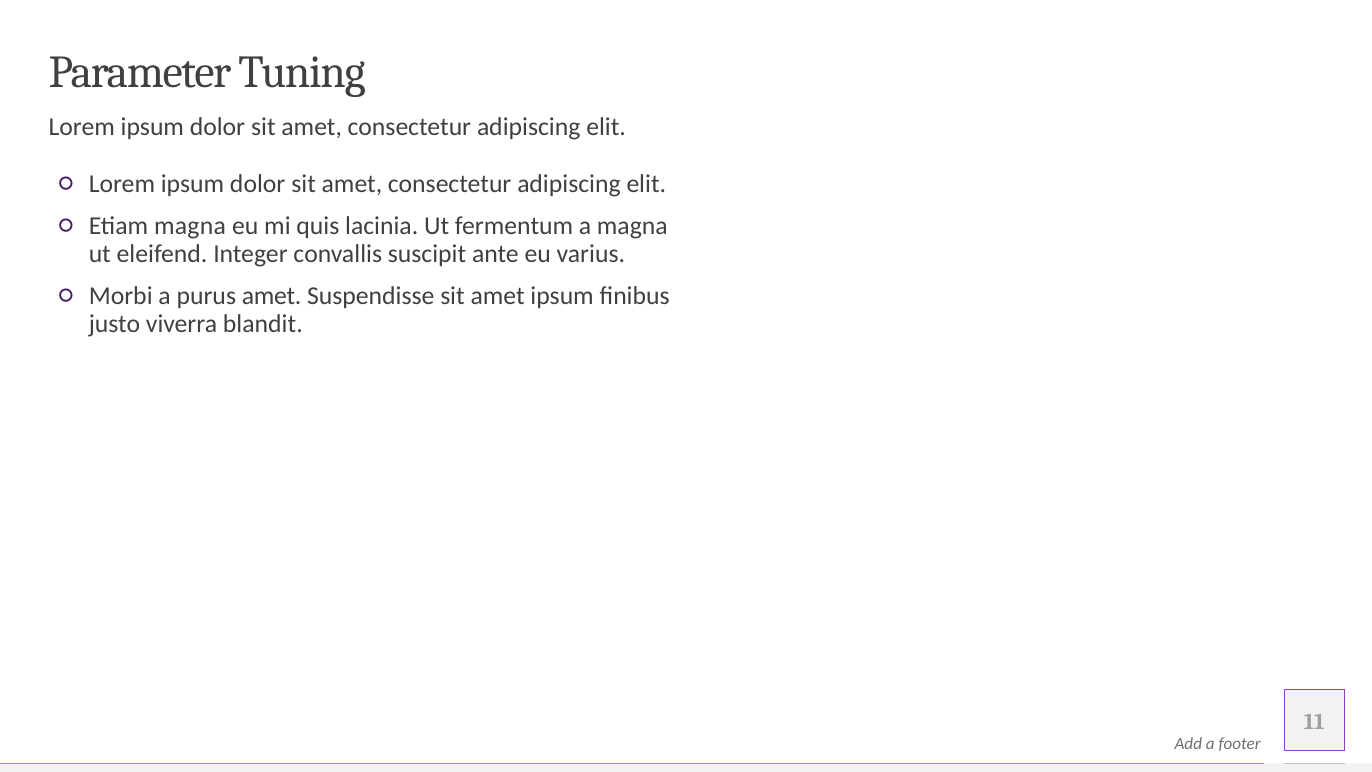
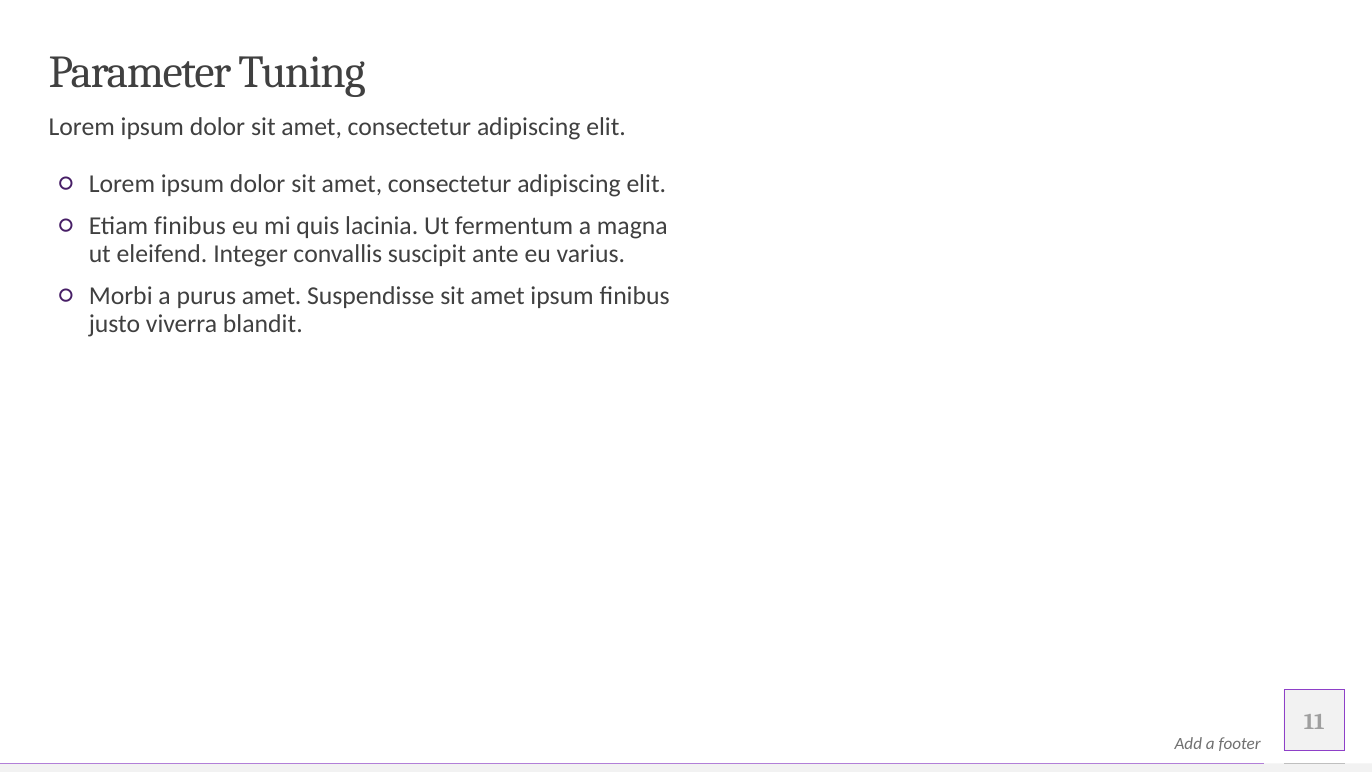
Etiam magna: magna -> finibus (190, 226)
